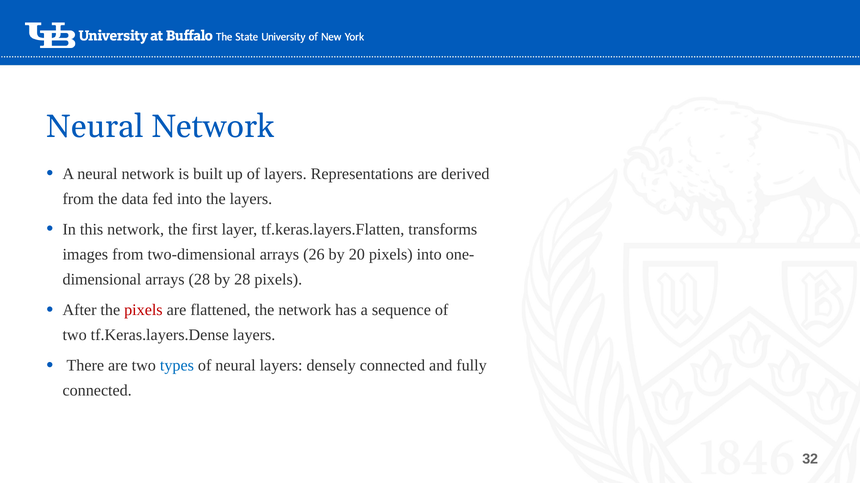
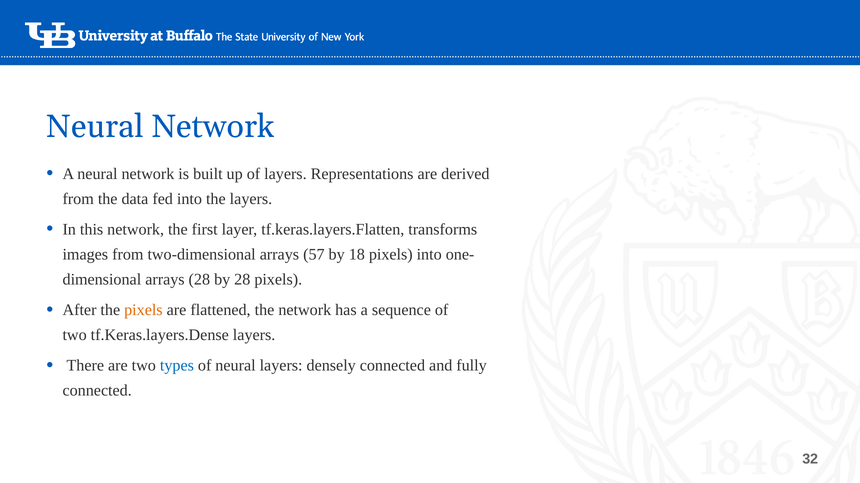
26: 26 -> 57 (314, 255)
20: 20 -> 18 (357, 255)
pixels colour: red -> orange (143, 310)
